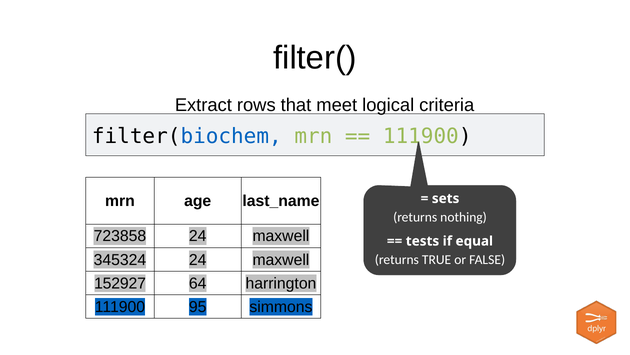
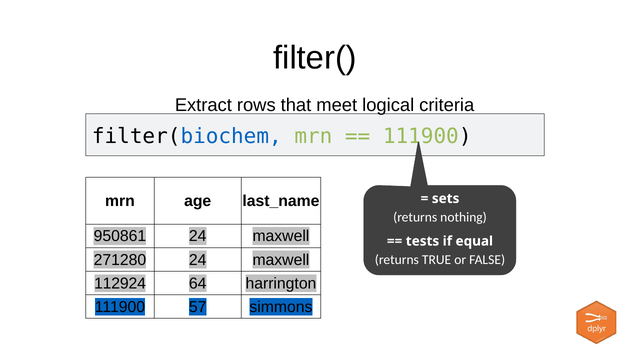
723858: 723858 -> 950861 (120, 236)
345324: 345324 -> 271280 (120, 259)
152927: 152927 -> 112924 (120, 283)
95: 95 -> 57 (198, 306)
